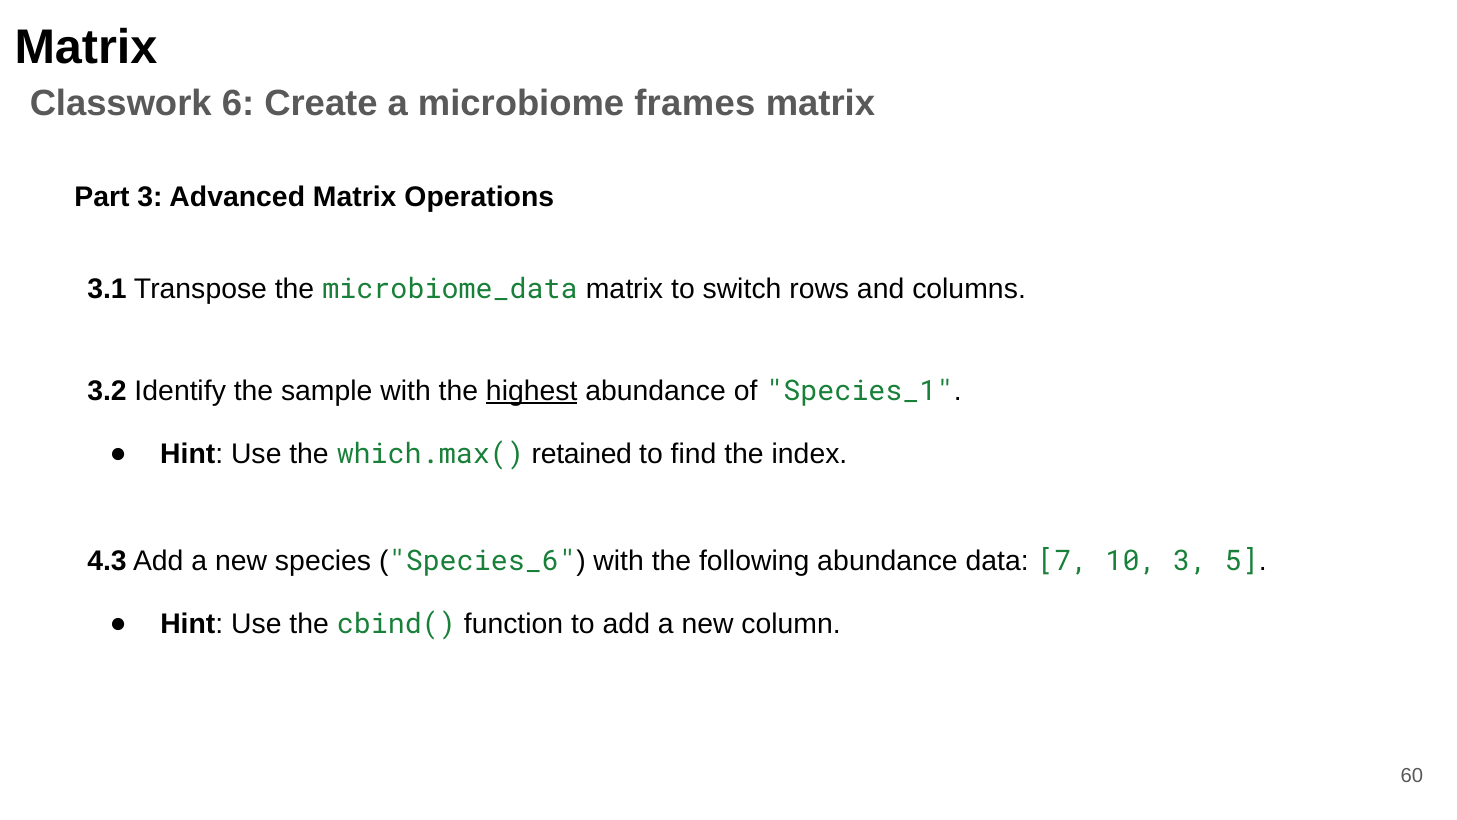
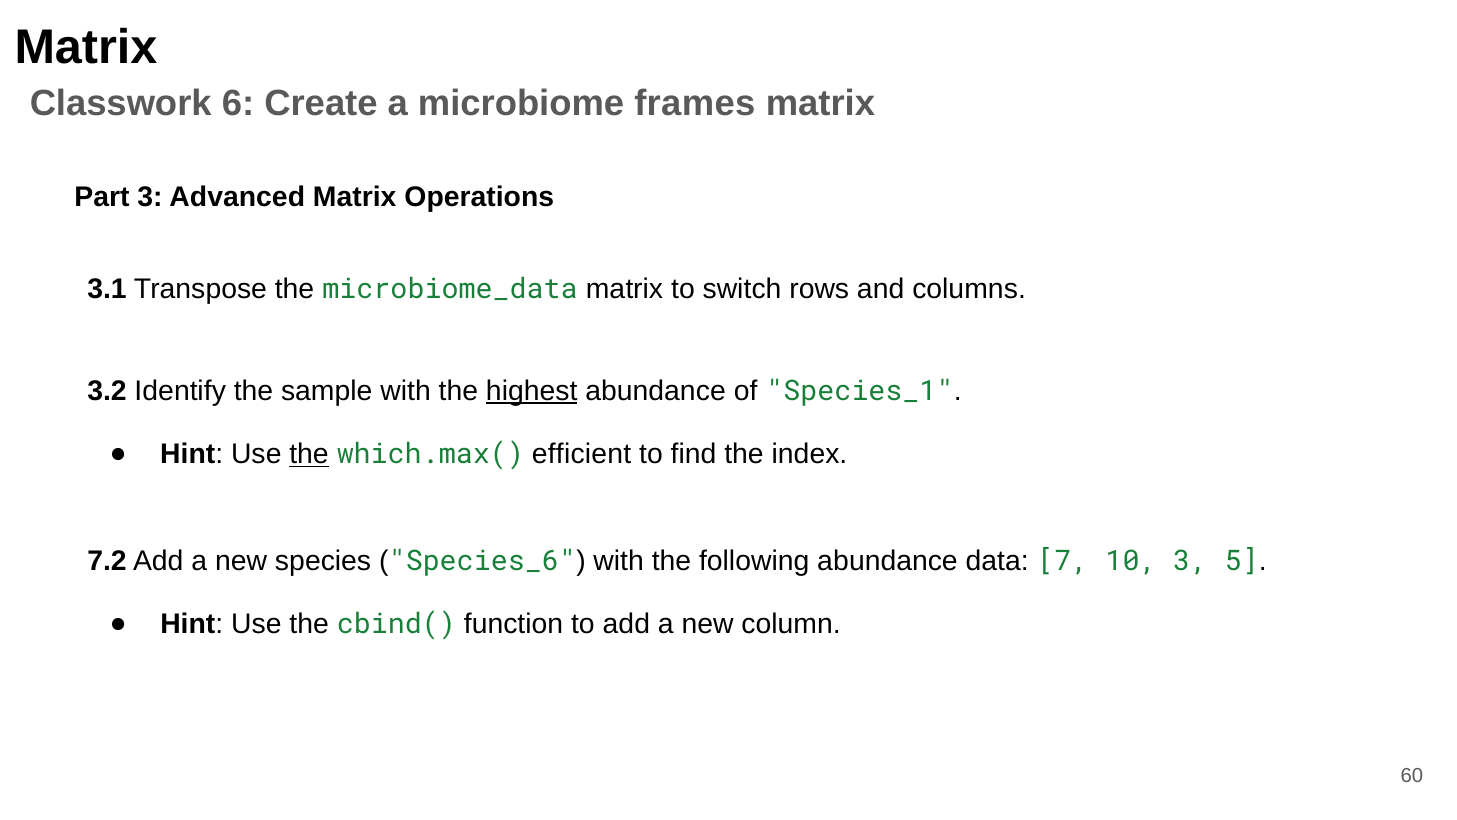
the underline: none -> present (309, 454)
retained: retained -> efficient (582, 454)
4.3: 4.3 -> 7.2 (107, 561)
